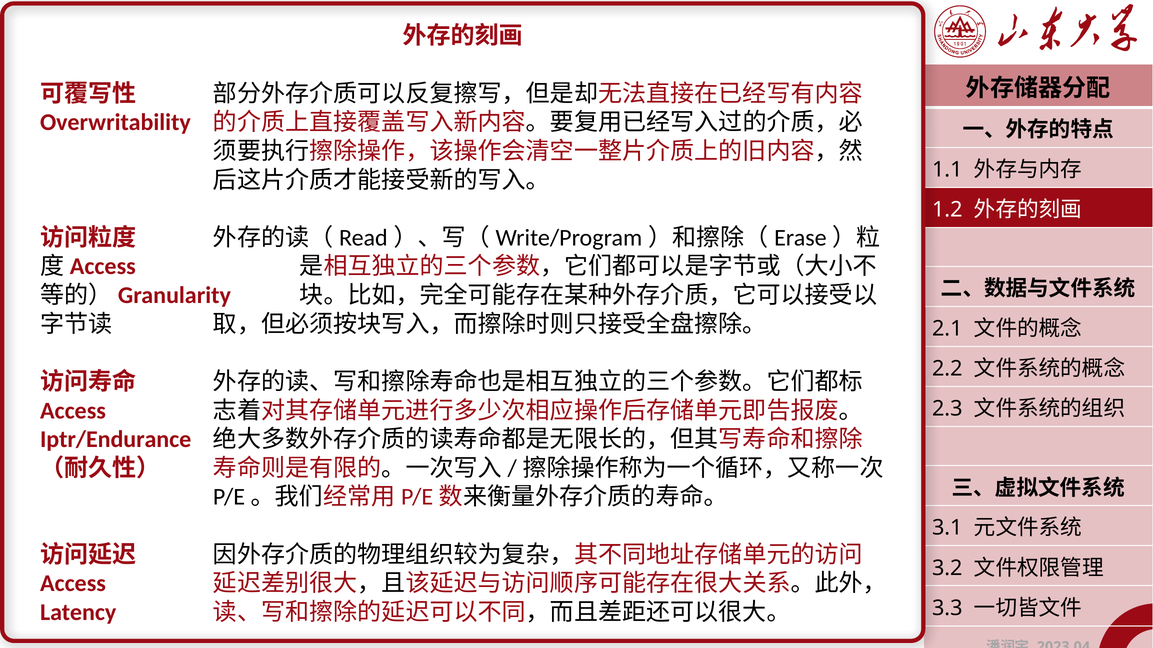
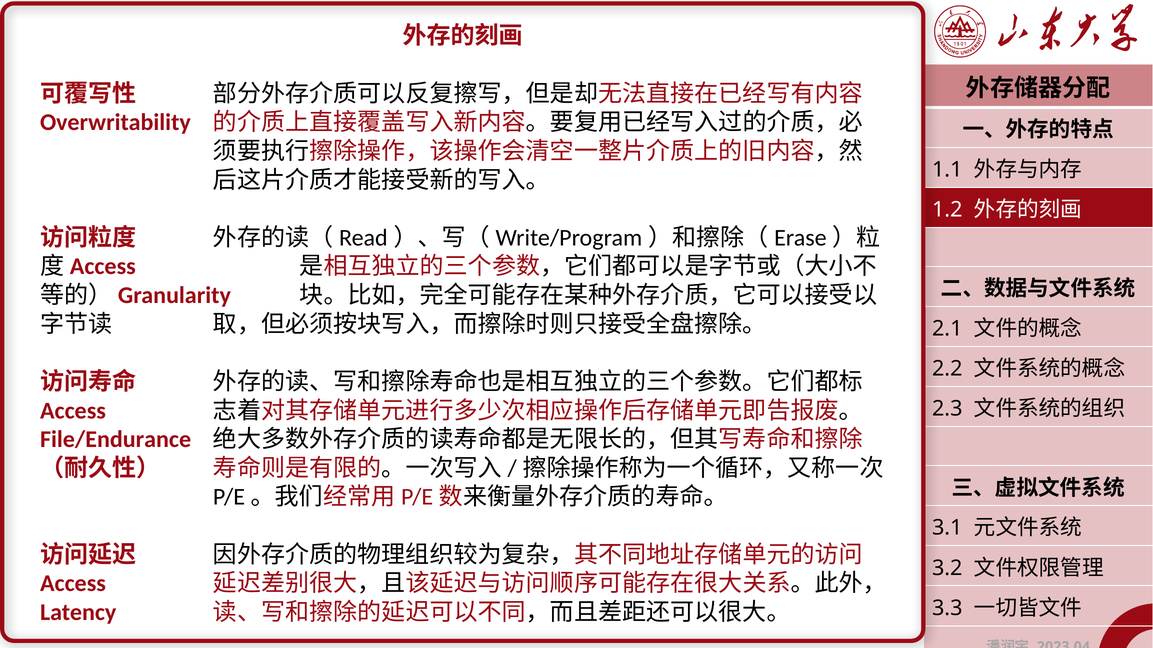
Iptr/Endurance: Iptr/Endurance -> File/Endurance (116, 440)
